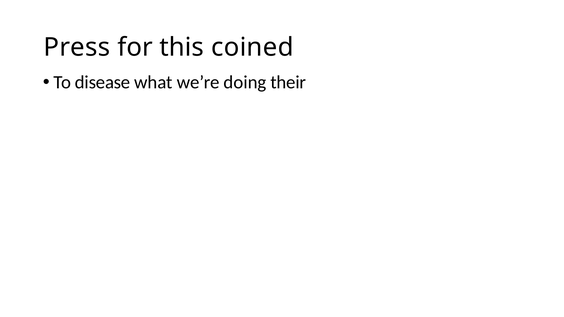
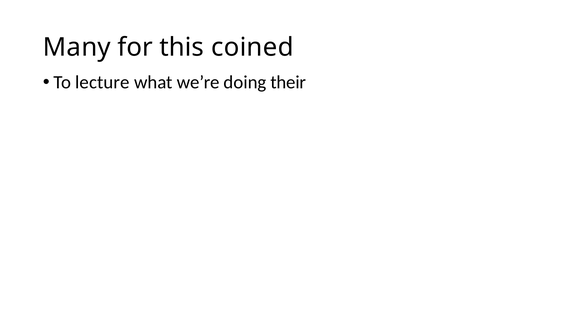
Press: Press -> Many (77, 47)
disease: disease -> lecture (102, 82)
